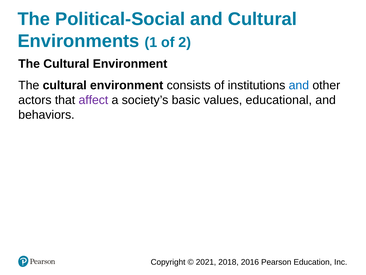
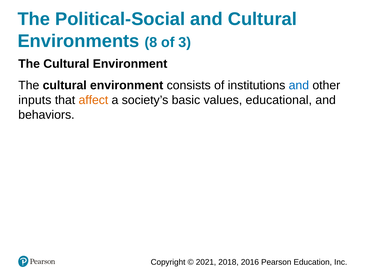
1: 1 -> 8 (151, 42)
2: 2 -> 3 (185, 42)
actors: actors -> inputs (35, 100)
affect colour: purple -> orange (93, 100)
